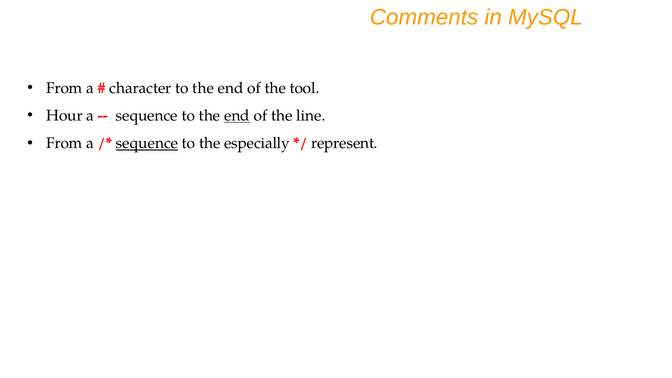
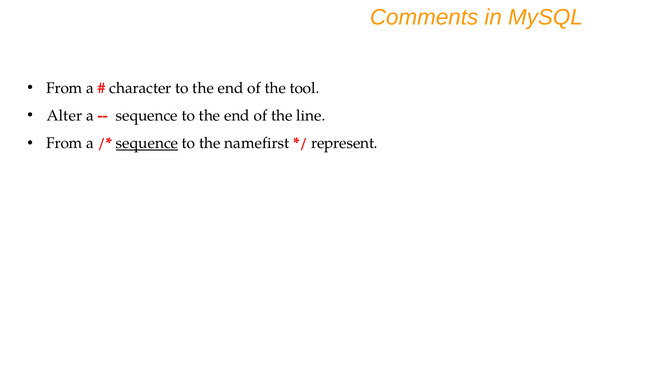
Hour: Hour -> Alter (64, 116)
end underline: present -> none (237, 116)
especially: especially -> namefirst (257, 143)
